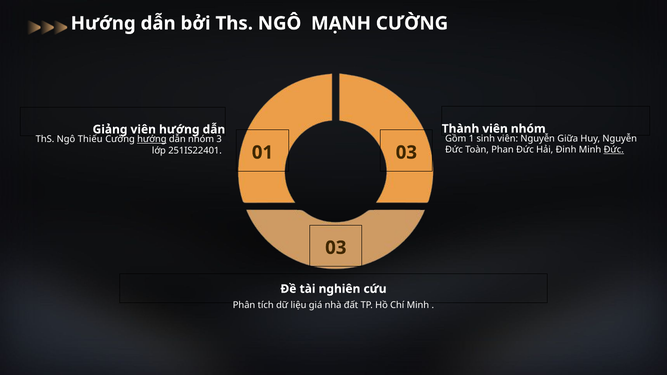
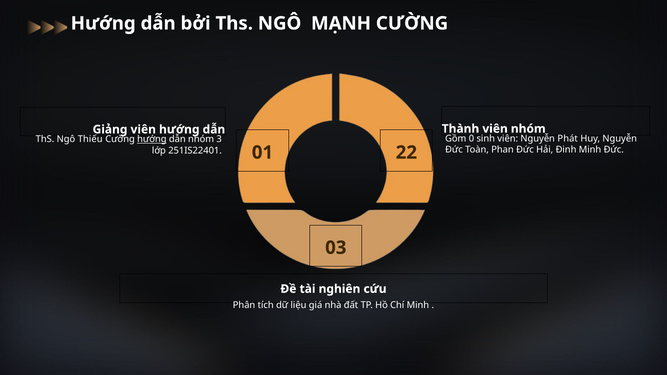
1: 1 -> 0 (471, 139)
Giữa: Giữa -> Phát (568, 139)
Đức underline: present -> none (614, 150)
01 03: 03 -> 22 (406, 153)
